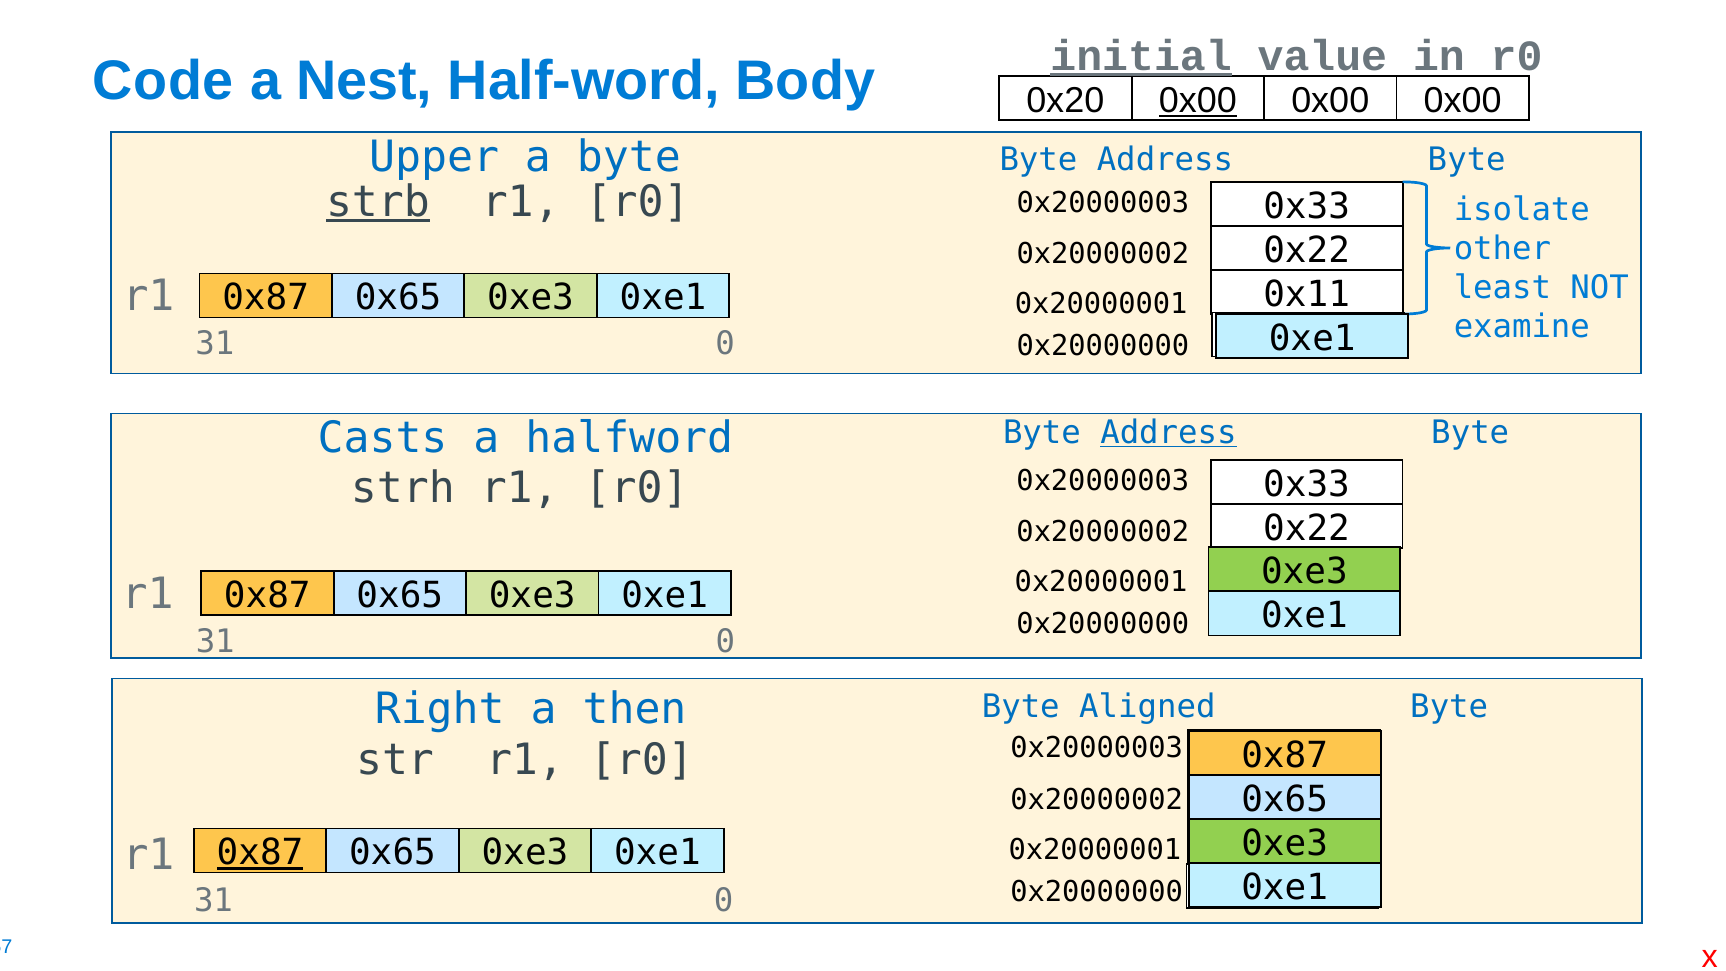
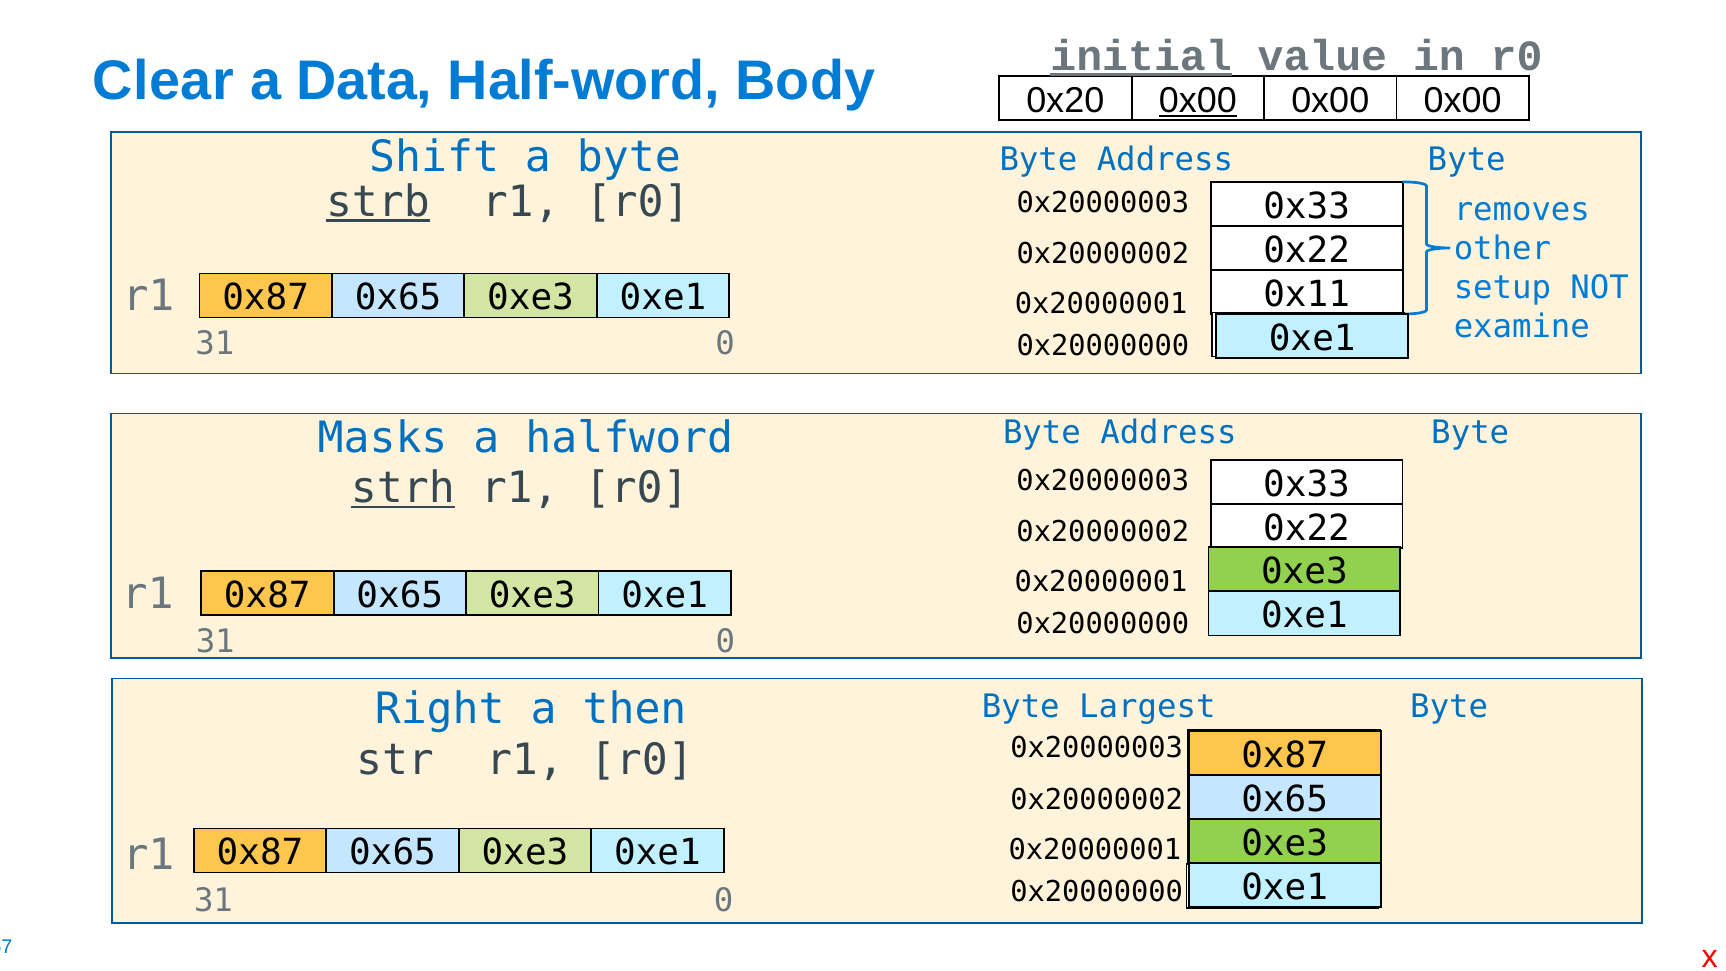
Code: Code -> Clear (163, 81)
Nest: Nest -> Data (364, 81)
Upper: Upper -> Shift (434, 158)
isolate: isolate -> removes (1522, 210)
least: least -> setup (1502, 288)
Address underline: present -> none (1168, 433)
Casts: Casts -> Masks (383, 439)
strh underline: none -> present (403, 488)
Aligned: Aligned -> Largest (1147, 706)
0x87 underline: present -> none (260, 853)
